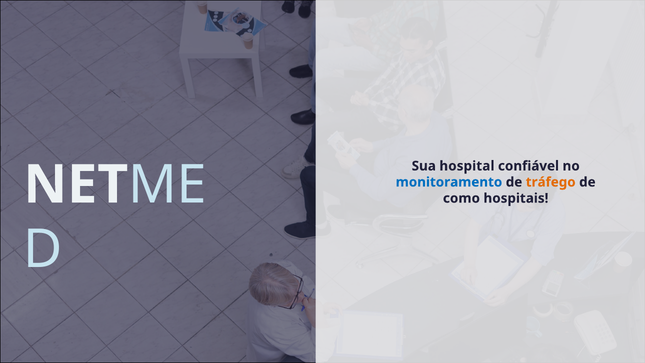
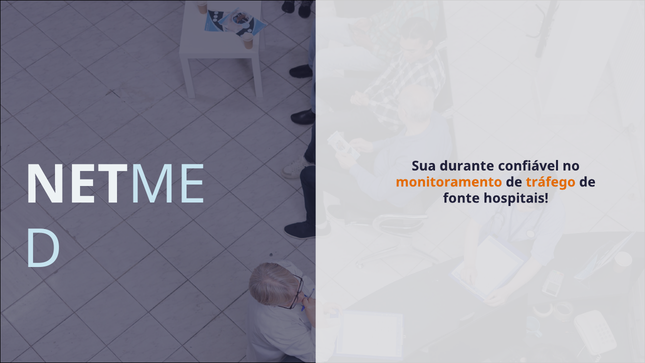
hospital: hospital -> durante (467, 166)
monitoramento colour: blue -> orange (449, 182)
como: como -> fonte (461, 198)
